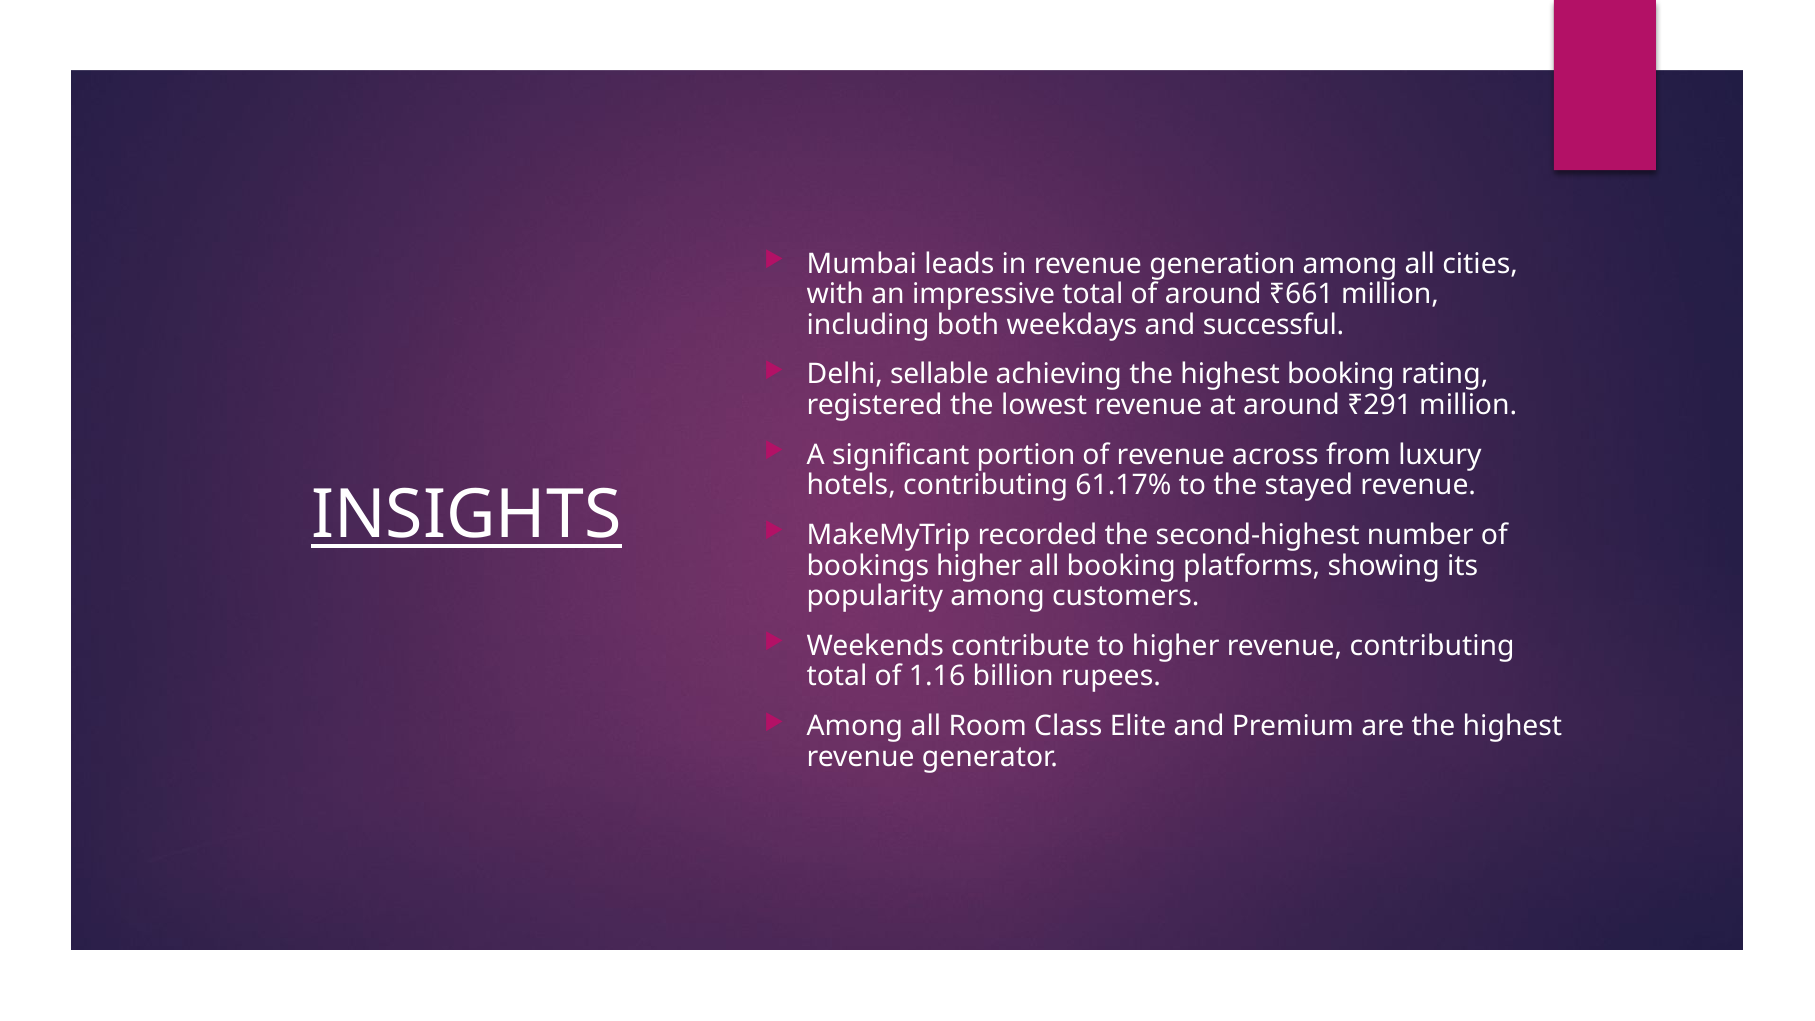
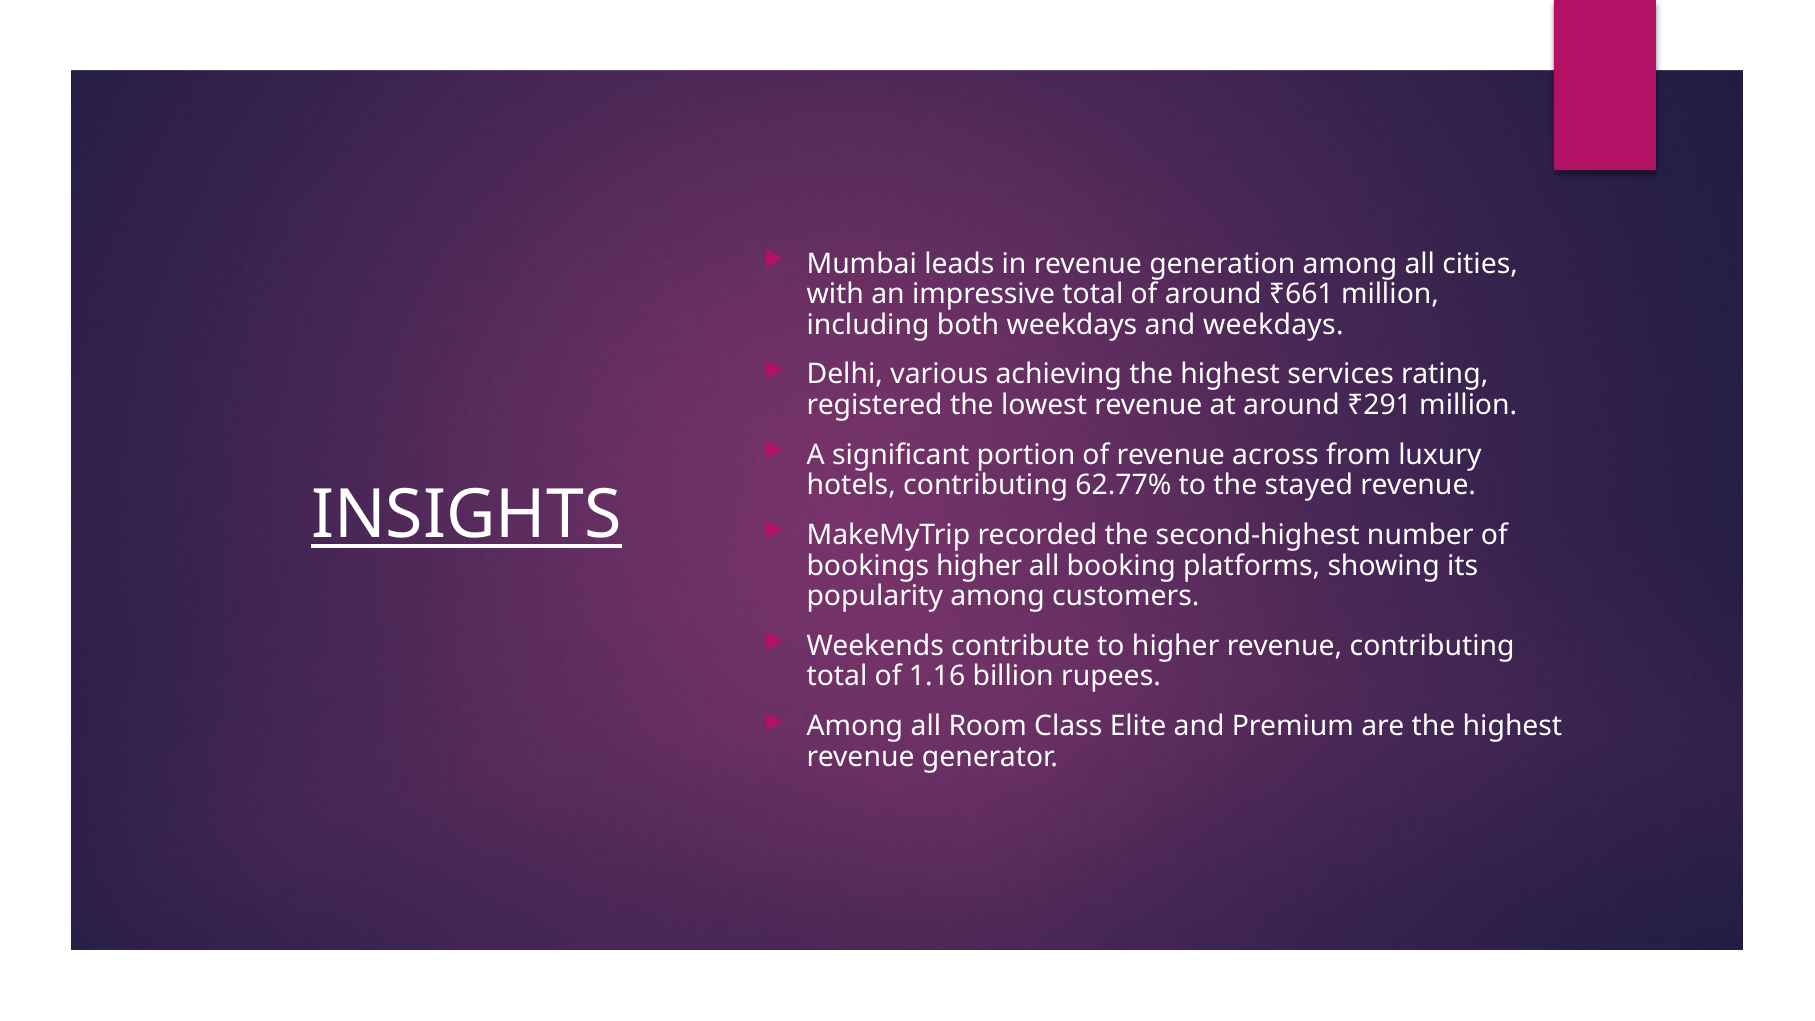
and successful: successful -> weekdays (1273, 325)
sellable: sellable -> various (939, 375)
highest booking: booking -> services (1341, 375)
61.17%: 61.17% -> 62.77% (1123, 485)
